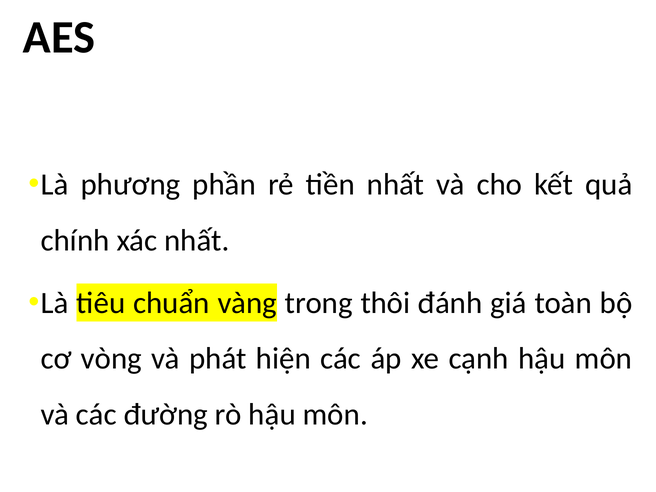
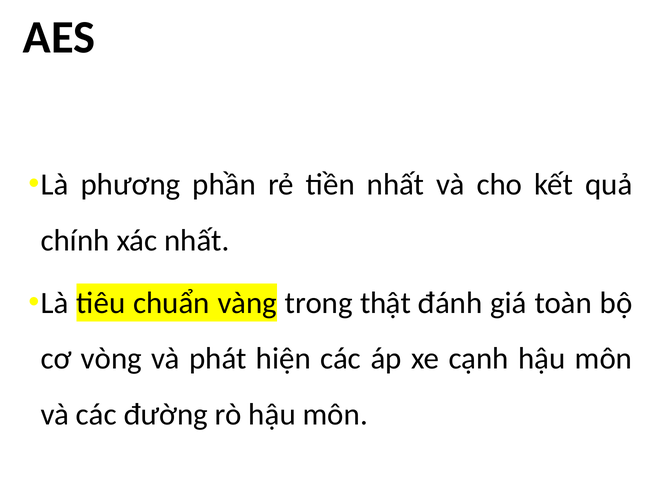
thôi: thôi -> thật (385, 303)
